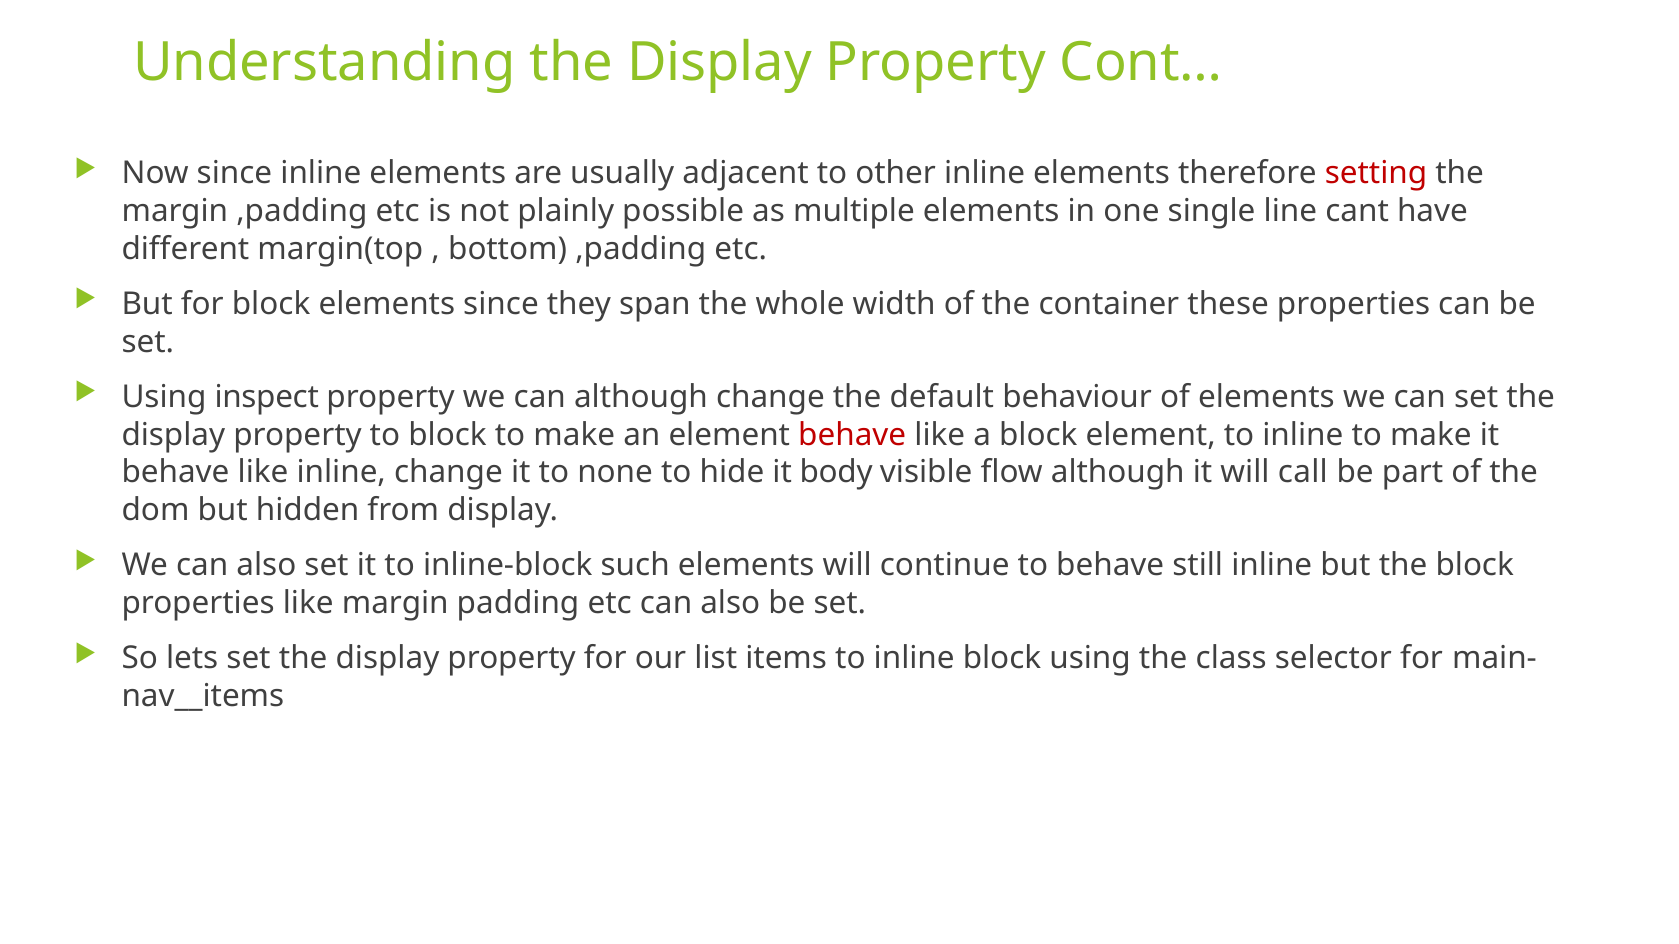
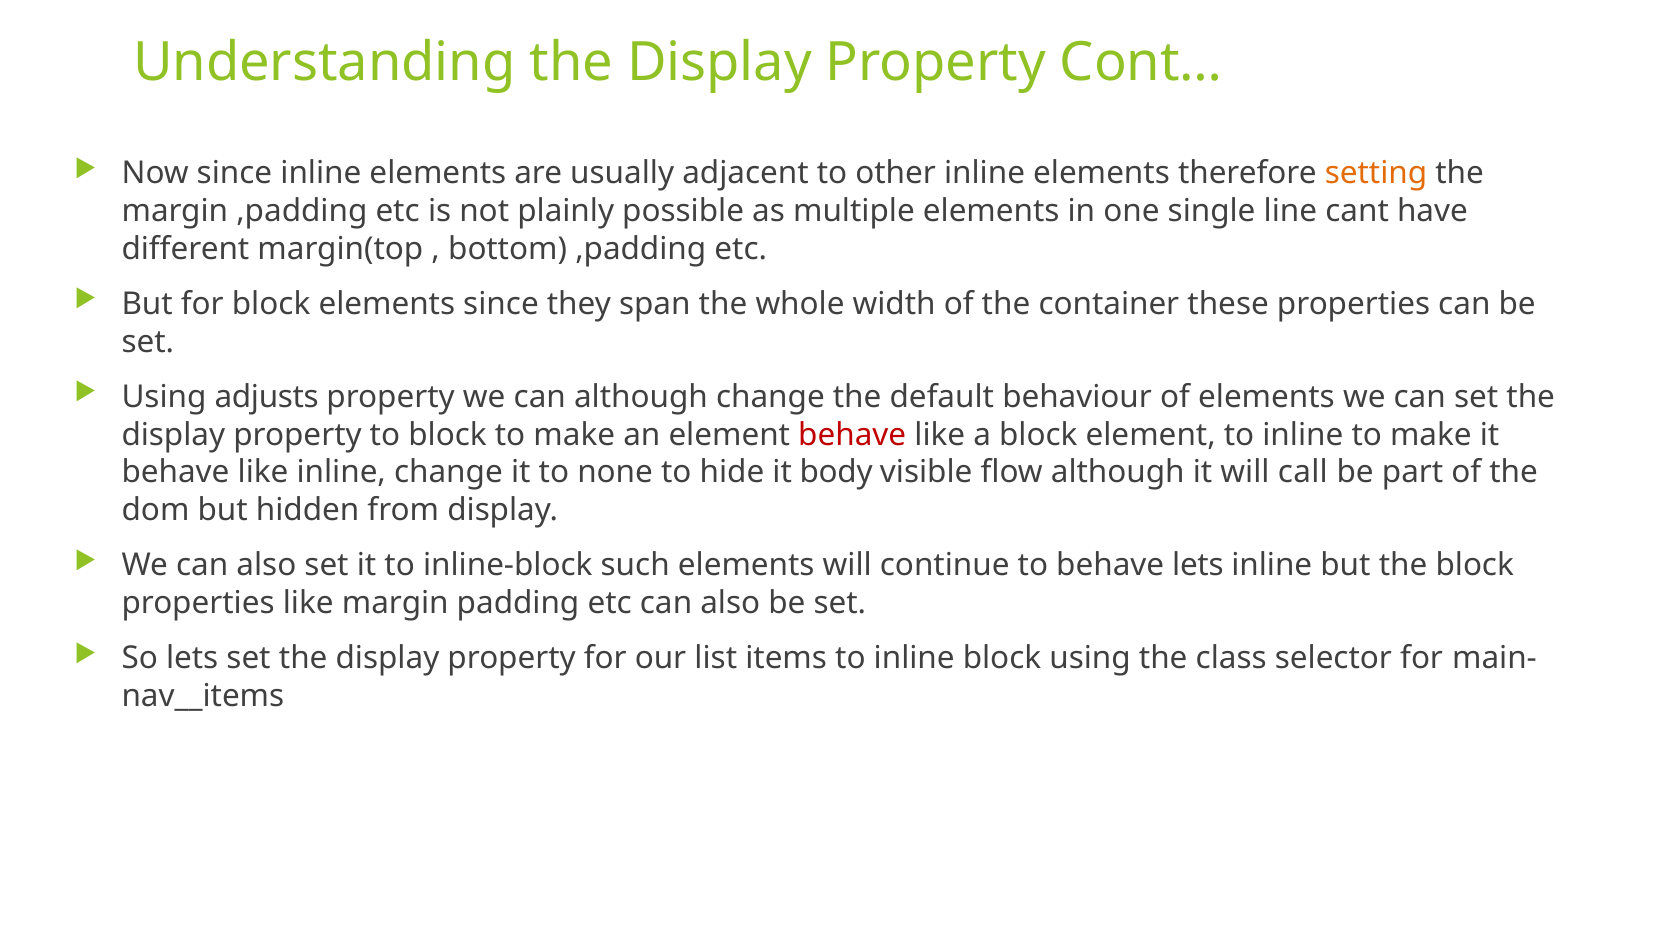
setting colour: red -> orange (1376, 173)
inspect: inspect -> adjusts (267, 397)
behave still: still -> lets (1198, 566)
